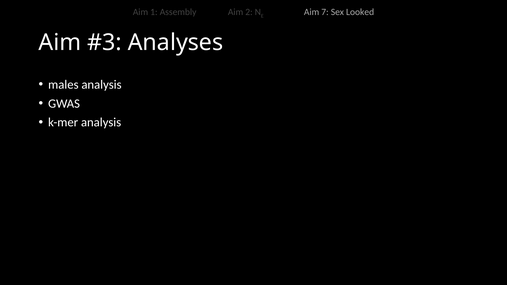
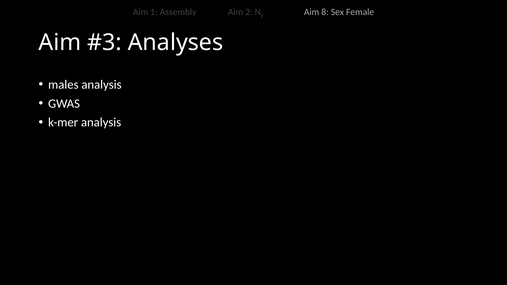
7: 7 -> 8 (325, 12)
Looked: Looked -> Female (360, 12)
